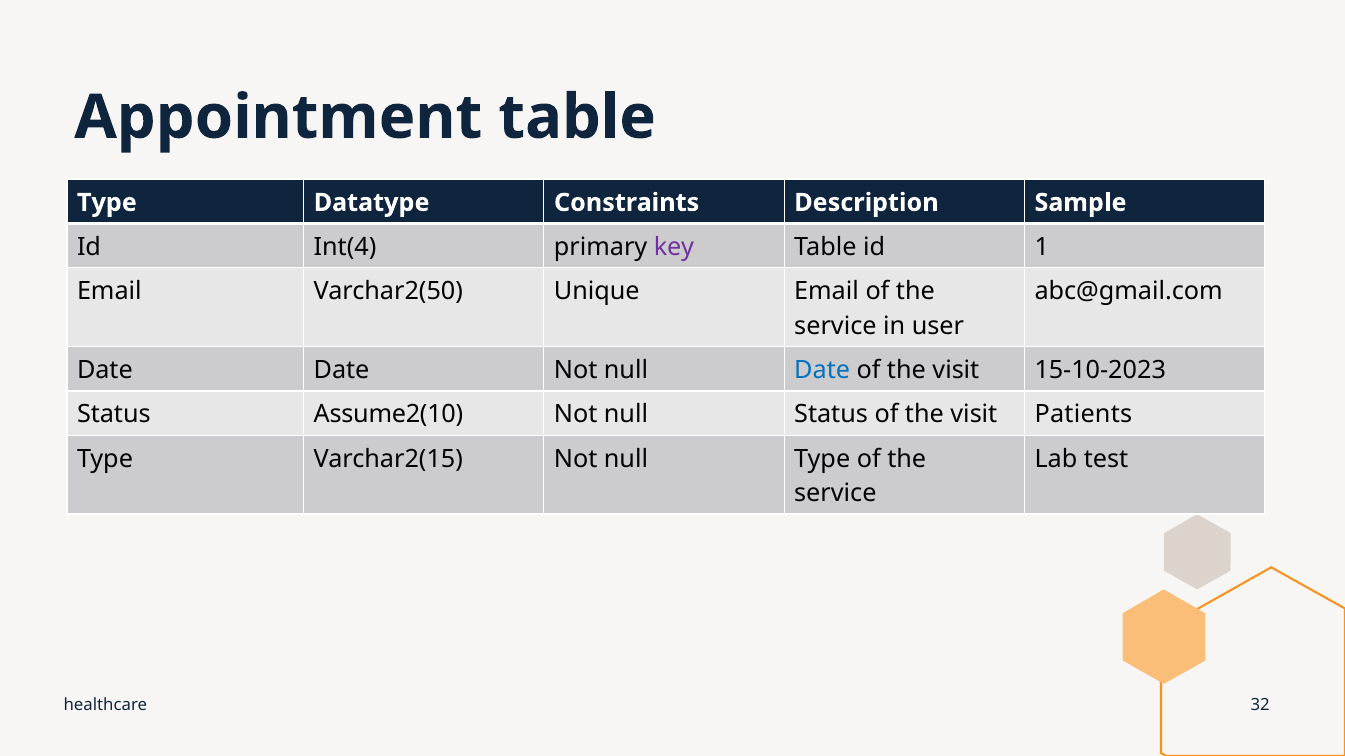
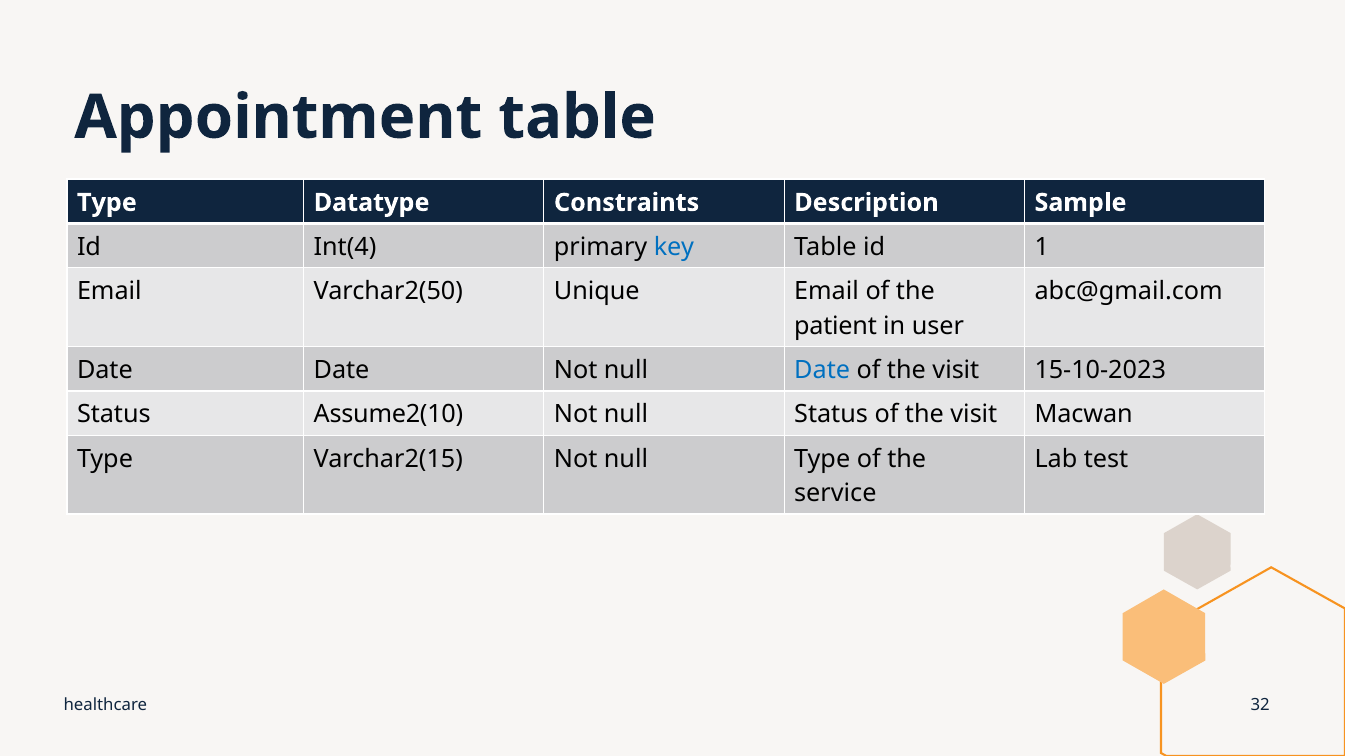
key colour: purple -> blue (674, 247)
service: service -> patient (836, 326)
Patients: Patients -> Macwan (1084, 415)
